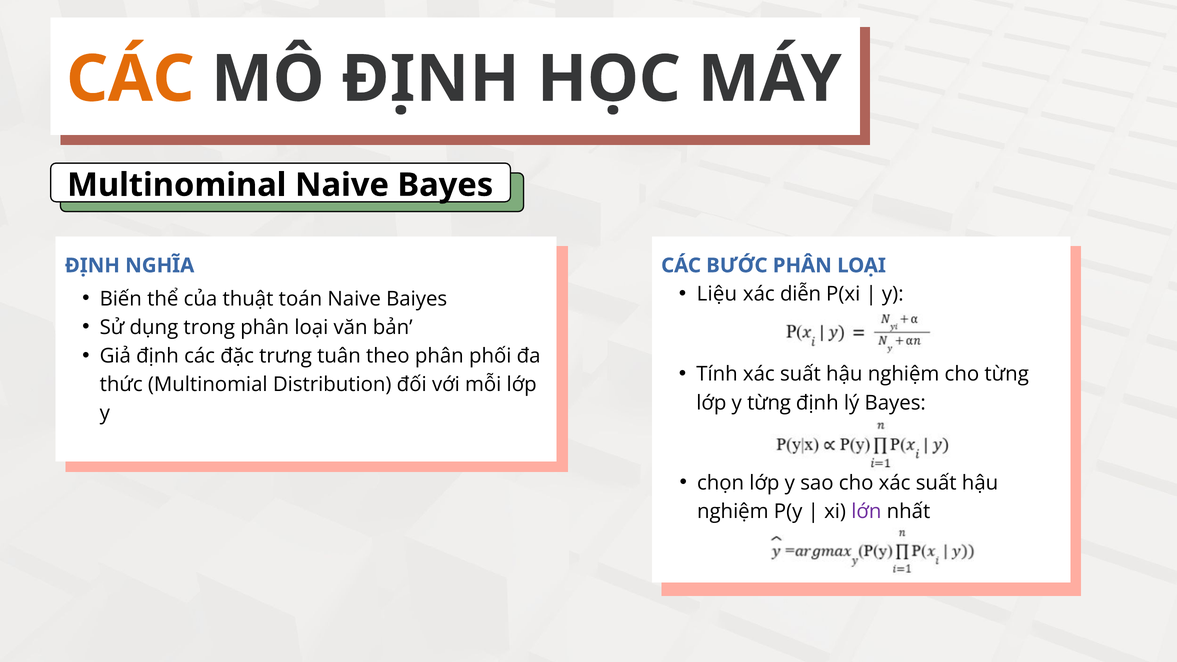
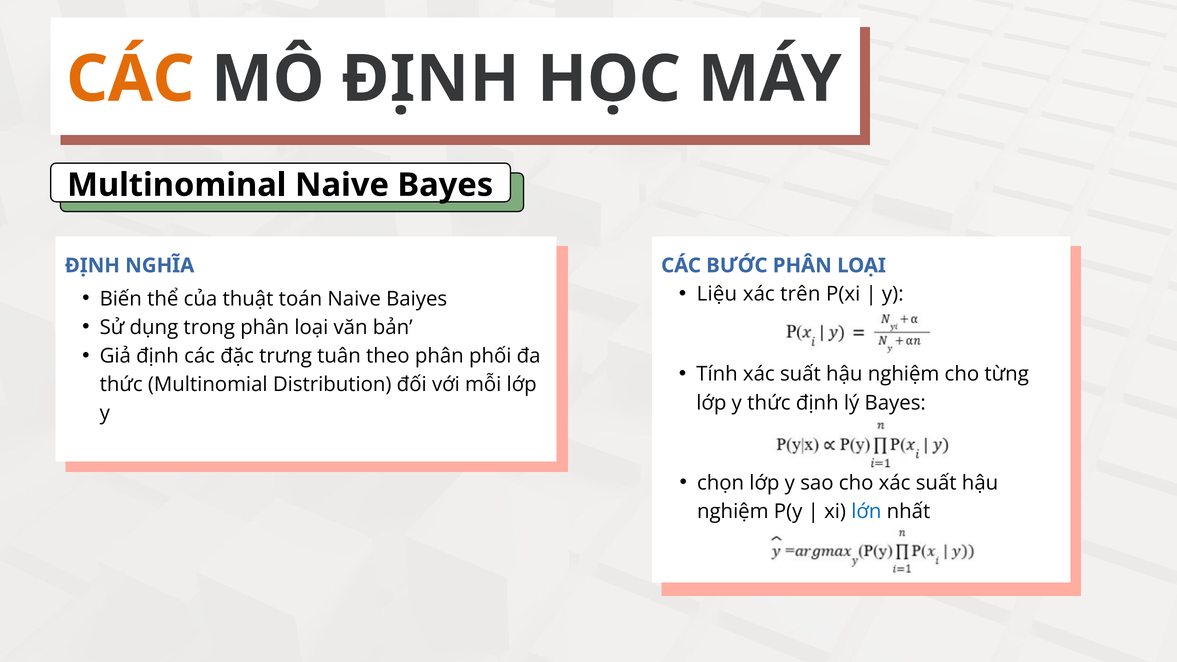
diễn: diễn -> trên (800, 294)
y từng: từng -> thức (769, 403)
lớn colour: purple -> blue (866, 512)
